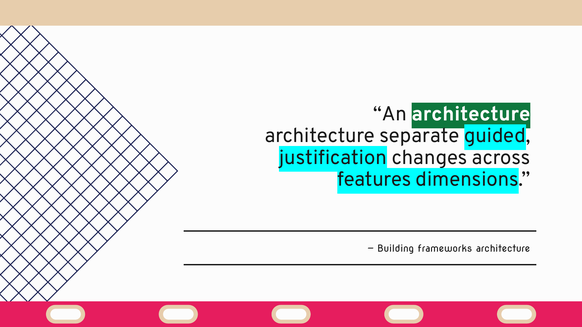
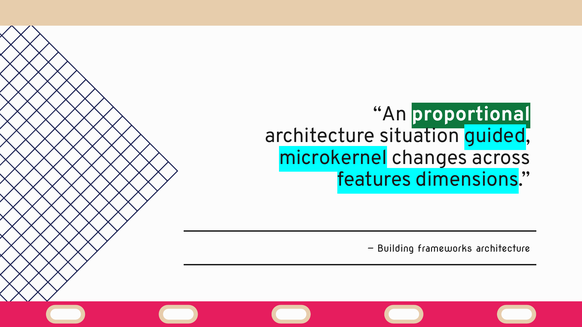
An architecture: architecture -> proportional (471, 114)
separate: separate -> situation (419, 136)
justification: justification -> microkernel (333, 158)
